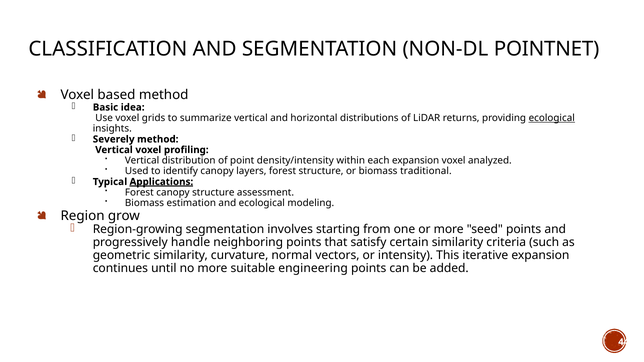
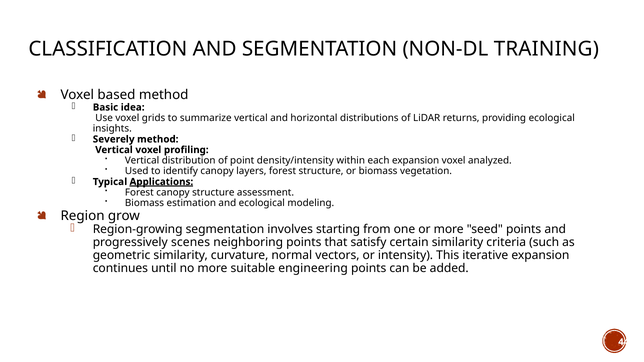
POINTNET: POINTNET -> TRAINING (546, 49)
ecological underline: present -> none (552, 118)
traditional: traditional -> vegetation (426, 171)
handle: handle -> scenes (191, 242)
